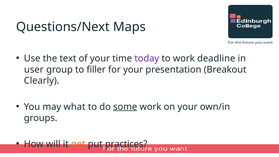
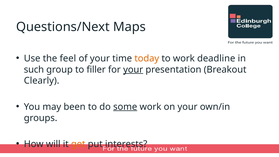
text: text -> feel (68, 58)
today colour: purple -> orange (147, 58)
user: user -> such (34, 70)
your underline: none -> present (133, 70)
what: what -> been (75, 107)
practices: practices -> interests (126, 144)
